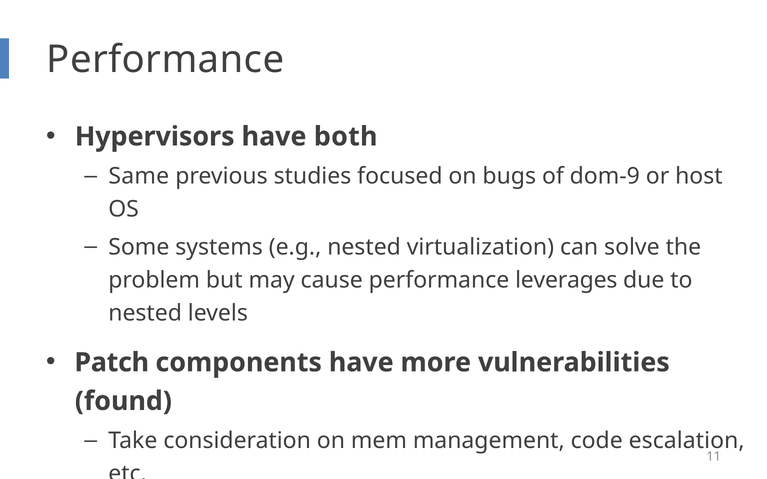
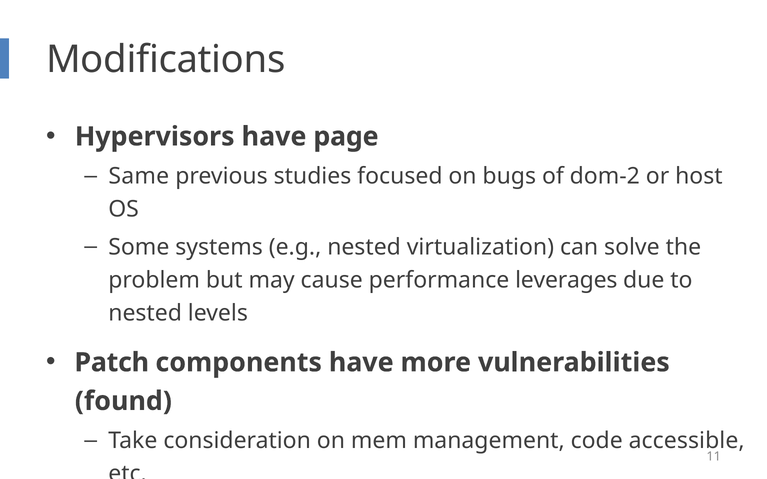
Performance: Performance -> Modifications (166, 60)
both: both -> page (346, 137)
dom-9: dom-9 -> dom-2 (605, 176)
escalation: escalation -> accessible (687, 441)
